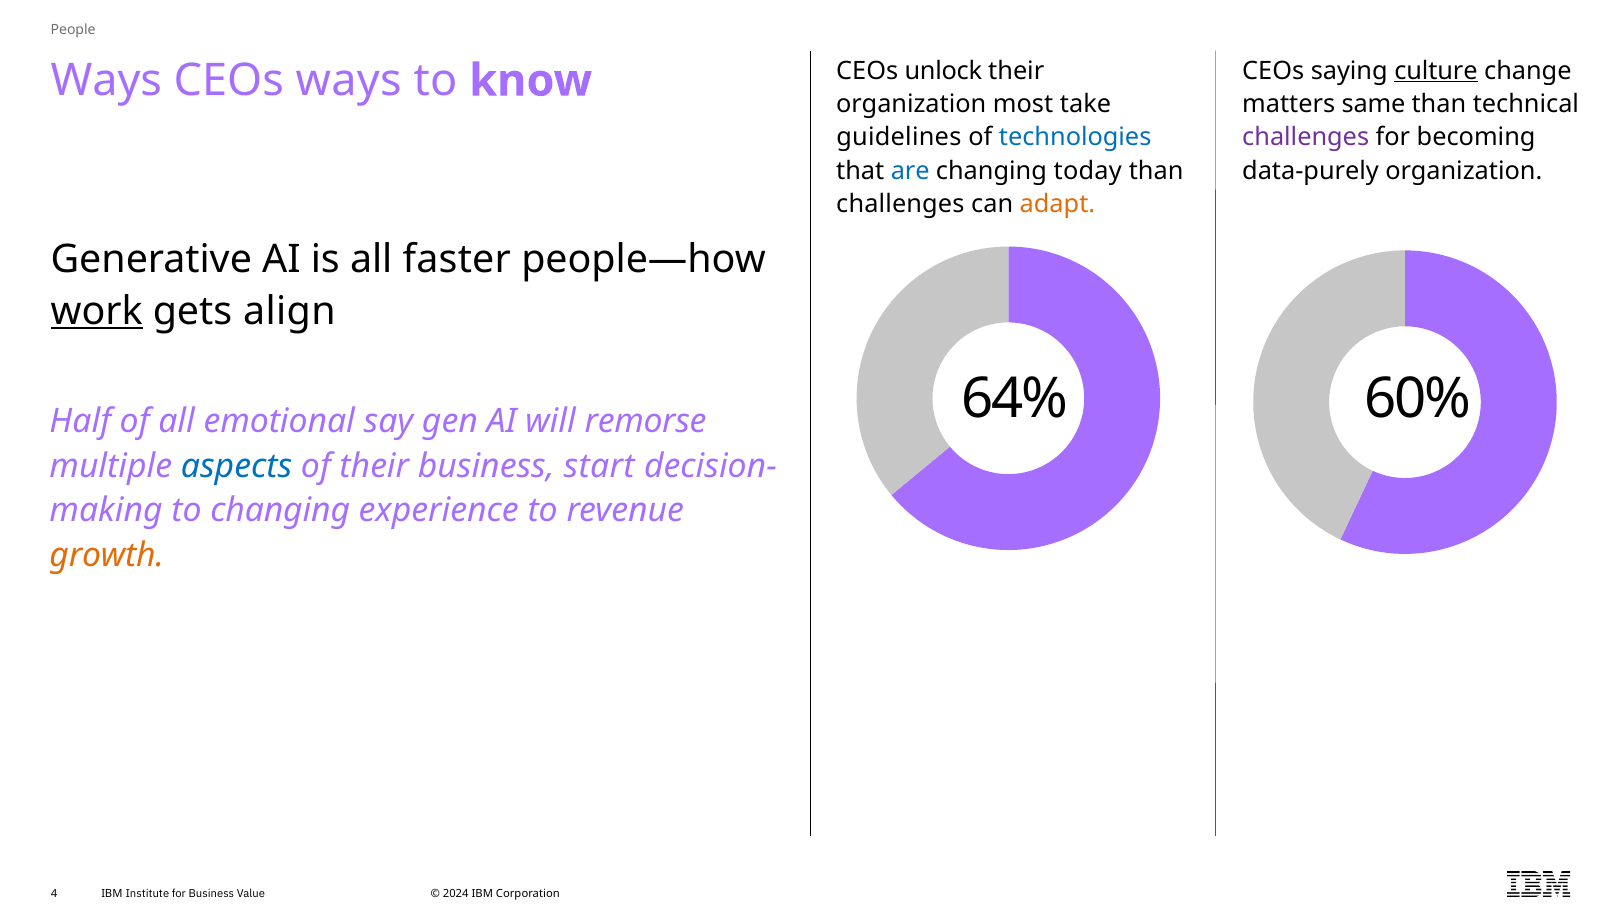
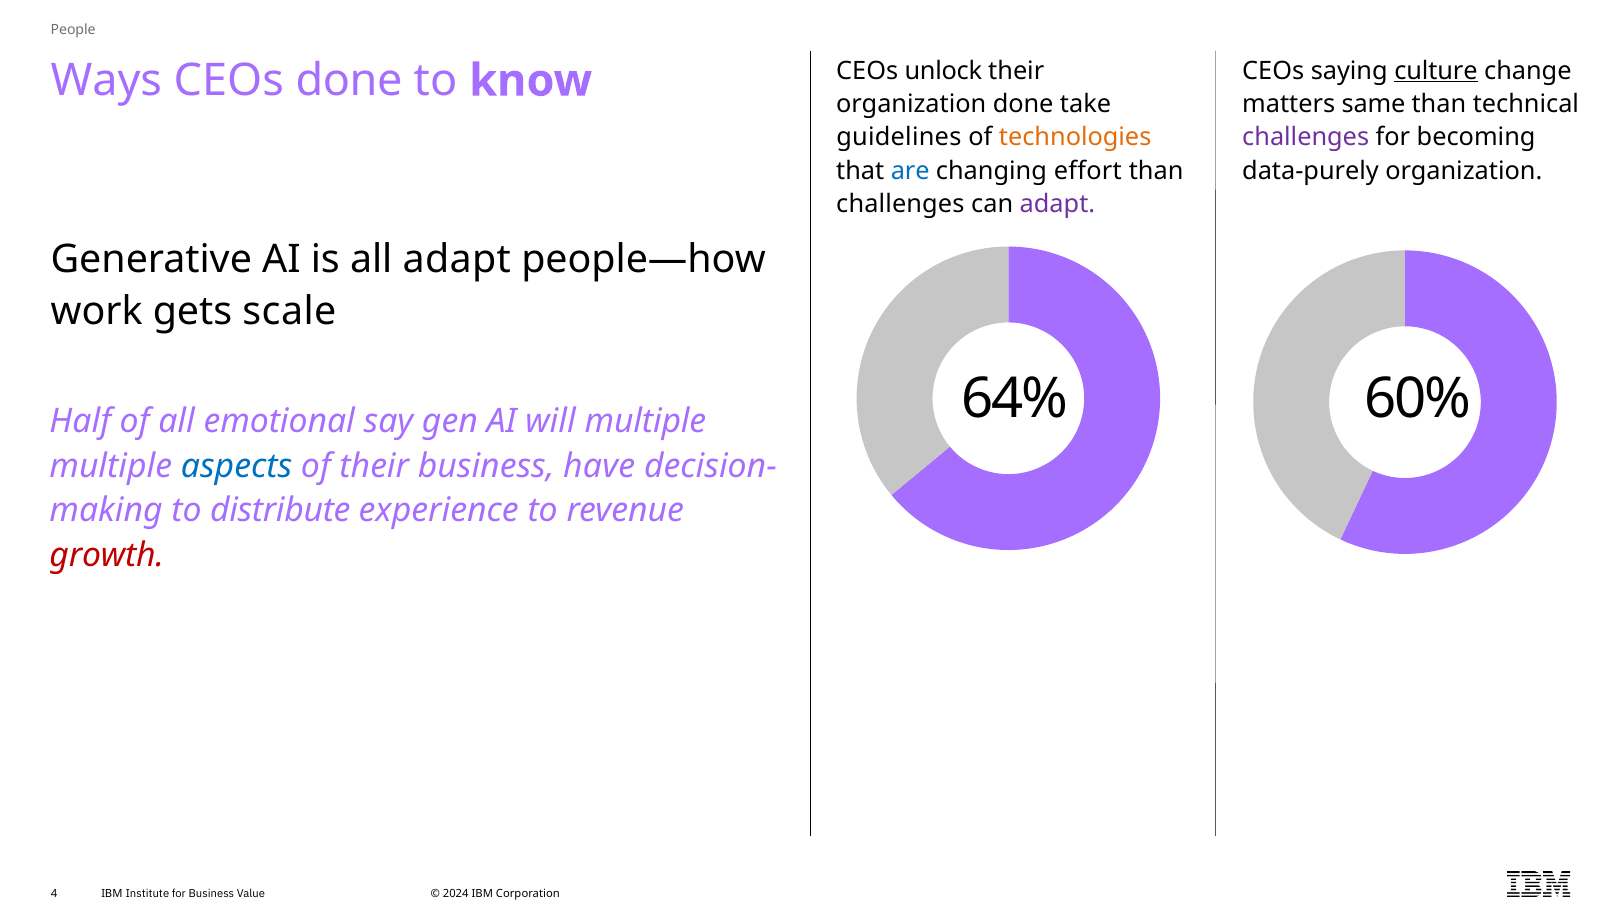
CEOs ways: ways -> done (349, 81)
organization most: most -> done (1023, 104)
technologies colour: blue -> orange (1075, 138)
today: today -> effort (1088, 171)
adapt colour: orange -> purple (1057, 204)
all faster: faster -> adapt (457, 259)
work underline: present -> none (97, 311)
align: align -> scale (289, 311)
will remorse: remorse -> multiple (645, 422)
start: start -> have (599, 466)
to changing: changing -> distribute (280, 511)
growth colour: orange -> red (107, 555)
